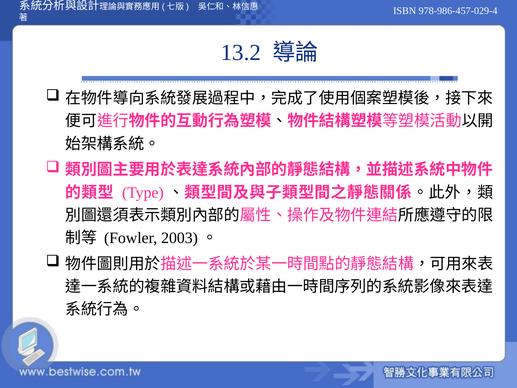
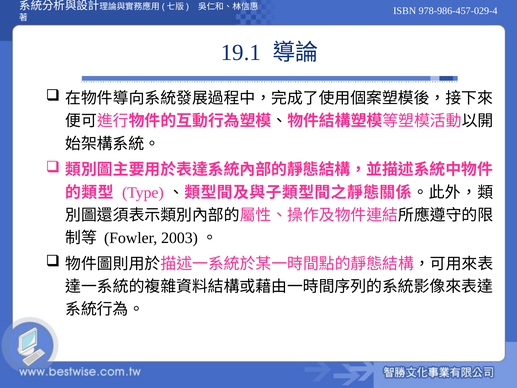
13.2: 13.2 -> 19.1 (241, 52)
